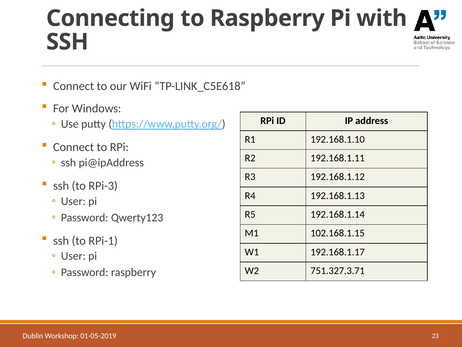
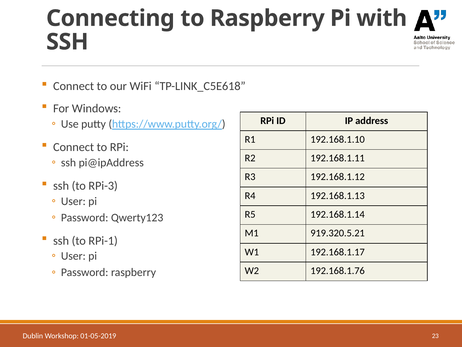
102.168.1.15: 102.168.1.15 -> 919.320.5.21 (338, 233)
751.327.3.71: 751.327.3.71 -> 192.168.1.76 (338, 270)
